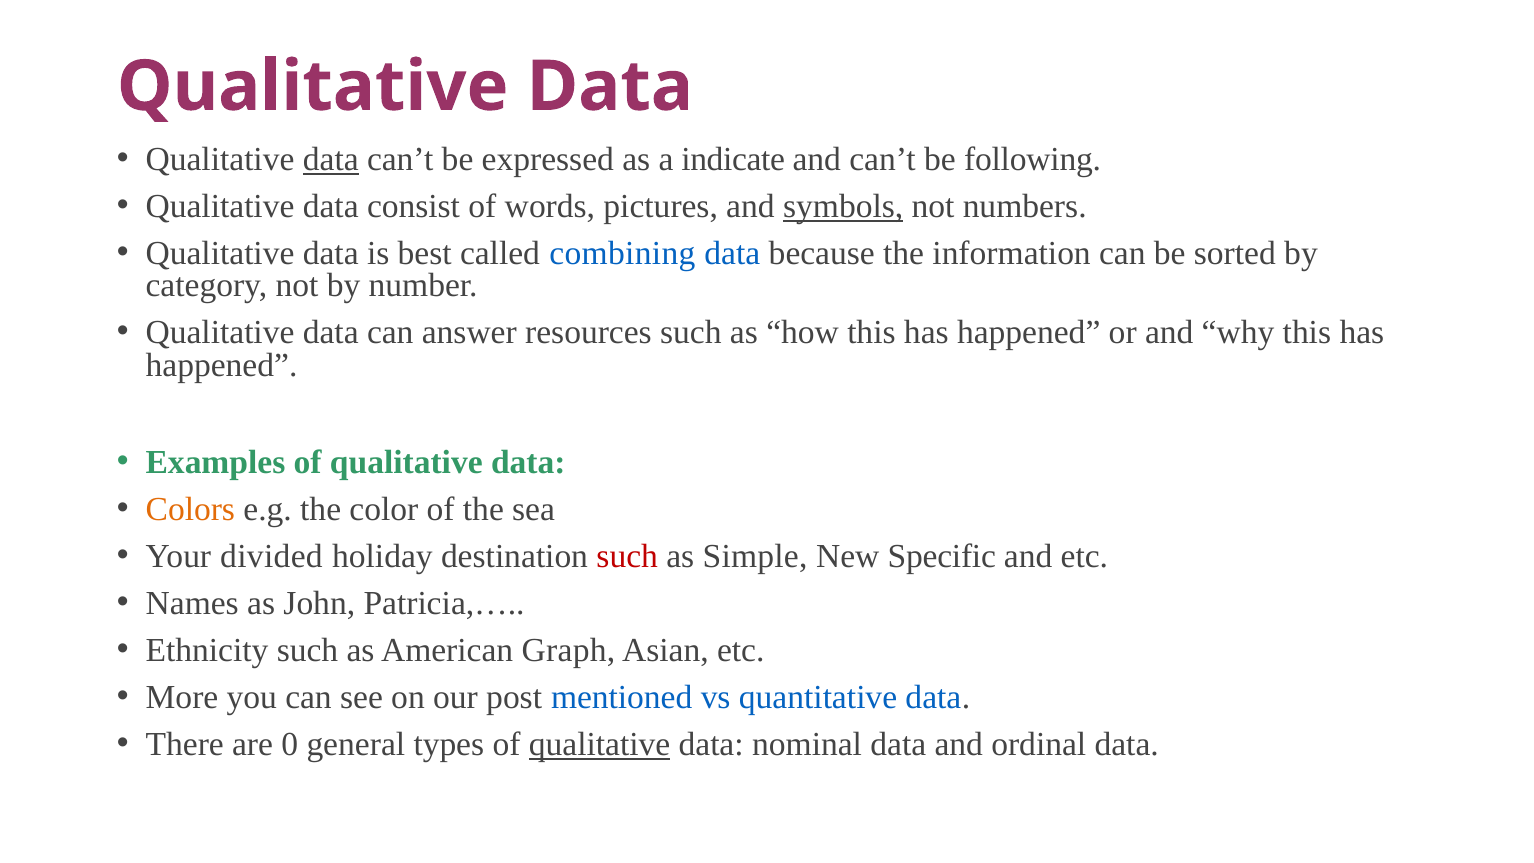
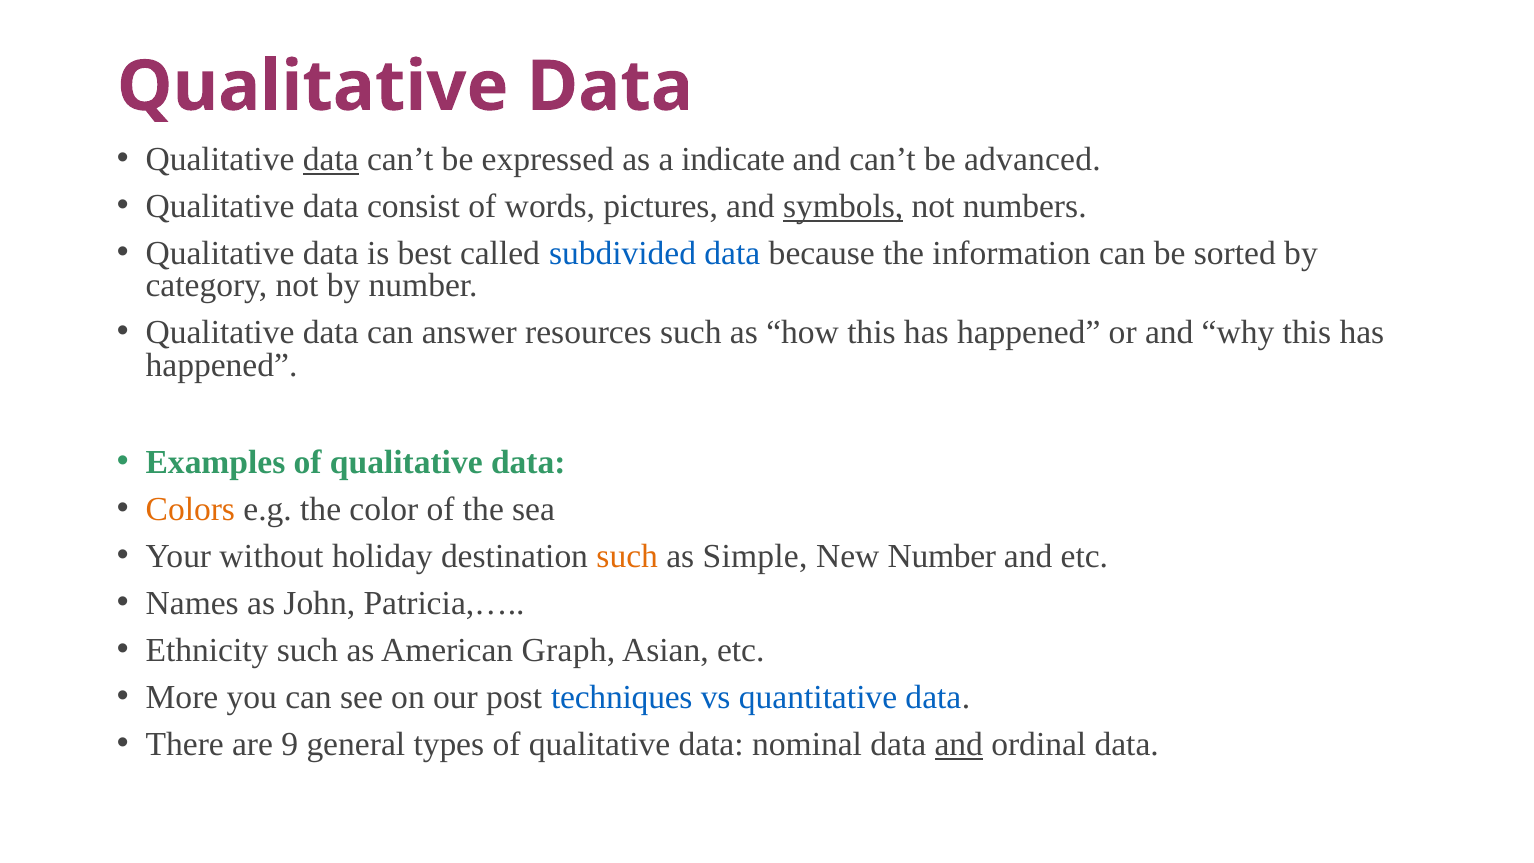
following: following -> advanced (1032, 159)
combining: combining -> subdivided (623, 253)
divided: divided -> without (271, 557)
such colour: red -> orange (627, 557)
New Specific: Specific -> Number (942, 557)
mentioned: mentioned -> techniques (622, 698)
0: 0 -> 9 (290, 745)
qualitative underline: present -> none (600, 745)
and underline: none -> present (959, 745)
